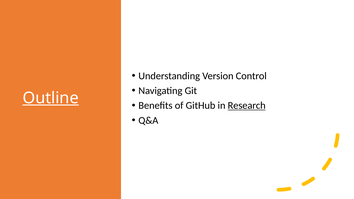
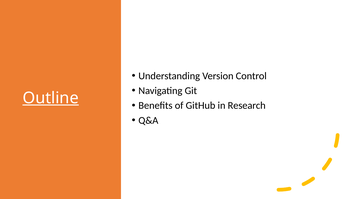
Research underline: present -> none (247, 106)
